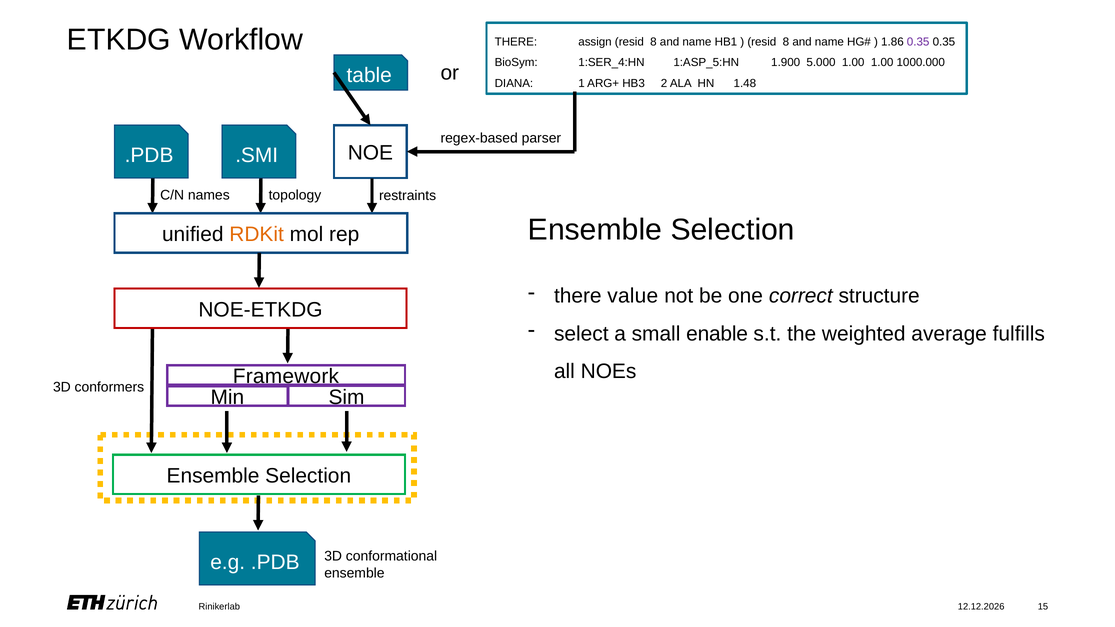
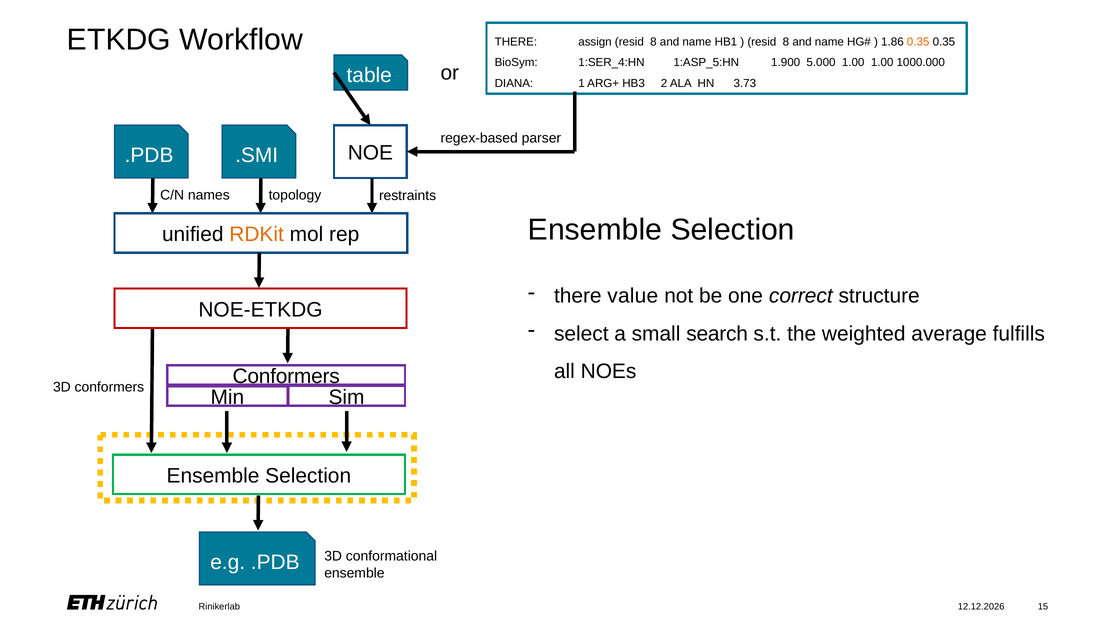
0.35 colour: purple -> orange (918, 42)
1.48: 1.48 -> 3.73 (745, 84)
enable: enable -> search (717, 334)
Framework: Framework -> Conformers (286, 377)
